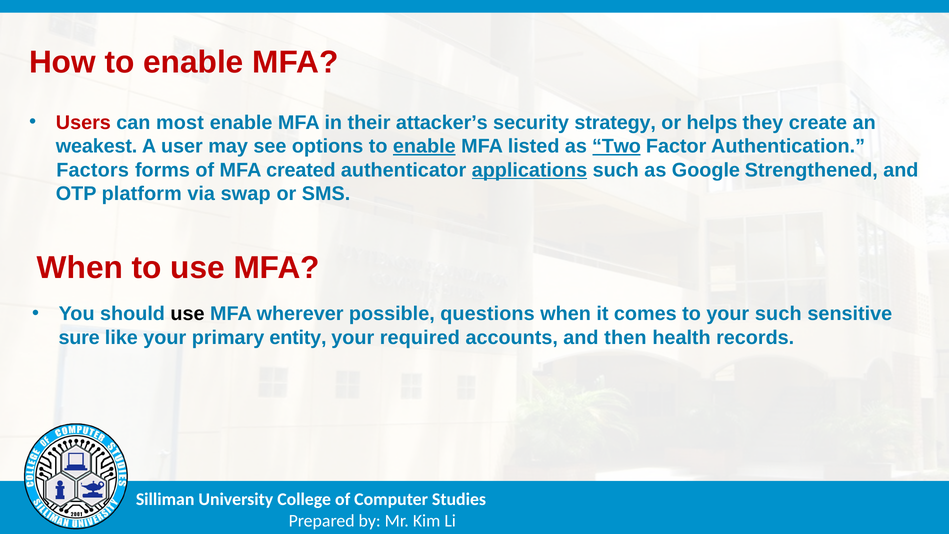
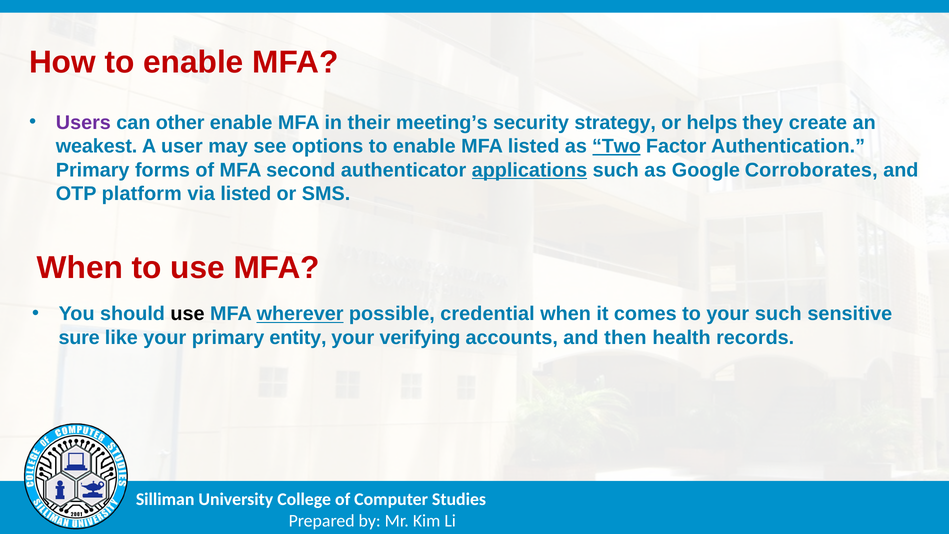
Users colour: red -> purple (83, 122)
most: most -> other (180, 122)
attacker’s: attacker’s -> meeting’s (442, 122)
enable underline: present -> none (424, 146)
Factors: Factors -> Primary (93, 170)
created: created -> second (301, 170)
Strengthened: Strengthened -> Corroborates (811, 170)
via swap: swap -> listed (246, 194)
wherever underline: none -> present (300, 314)
questions: questions -> credential (487, 314)
required: required -> verifying (420, 338)
